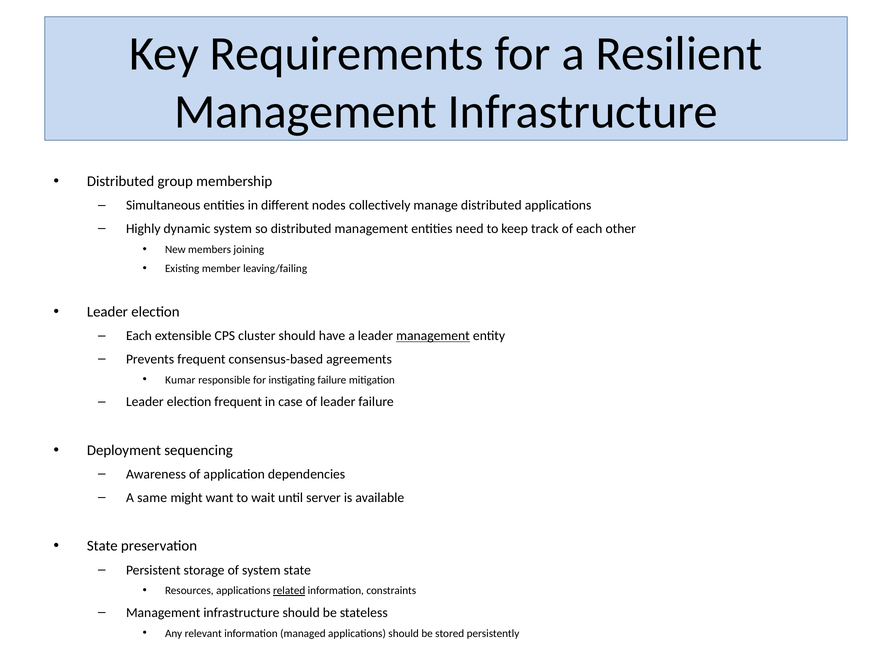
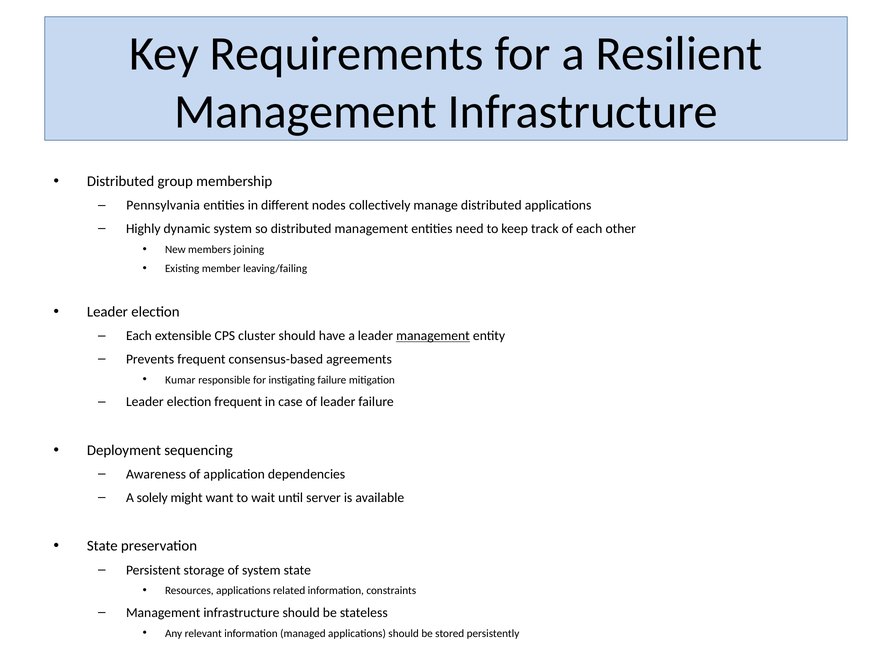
Simultaneous: Simultaneous -> Pennsylvania (163, 205)
same: same -> solely (152, 498)
related underline: present -> none (289, 591)
